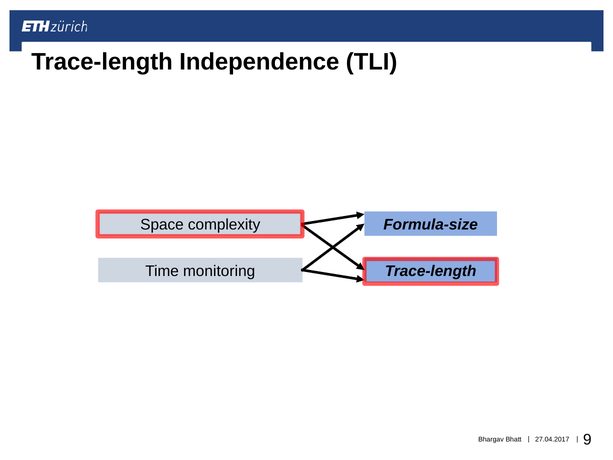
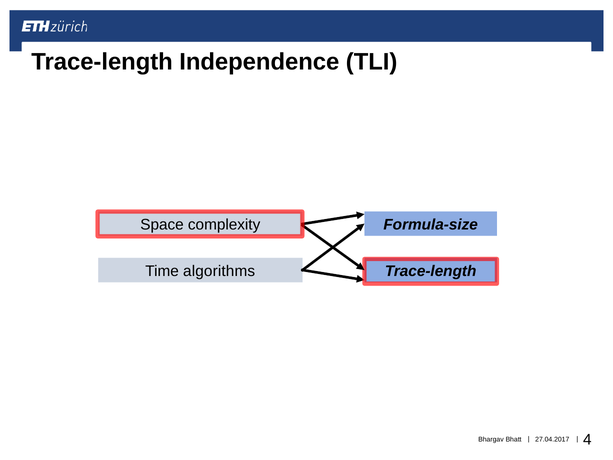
monitoring: monitoring -> algorithms (219, 271)
9: 9 -> 4 (587, 440)
